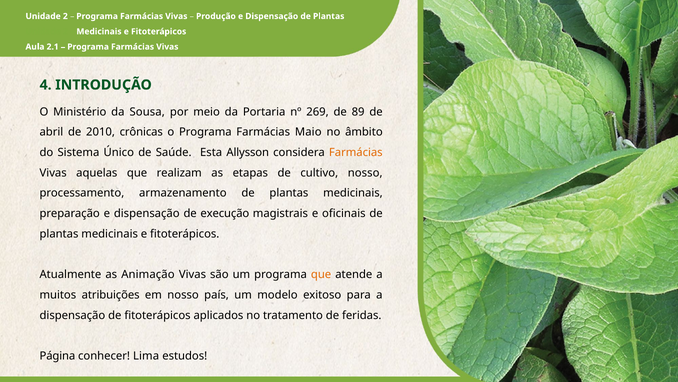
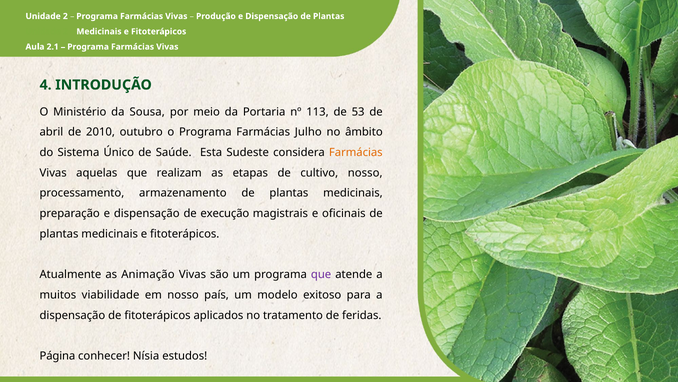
269: 269 -> 113 (317, 112)
89: 89 -> 53 (358, 112)
crônicas: crônicas -> outubro (141, 132)
Maio: Maio -> Julho (308, 132)
Allysson: Allysson -> Sudeste (248, 152)
que colour: orange -> purple (321, 274)
atribuições: atribuições -> viabilidade (111, 295)
Lima: Lima -> Nísia (146, 355)
